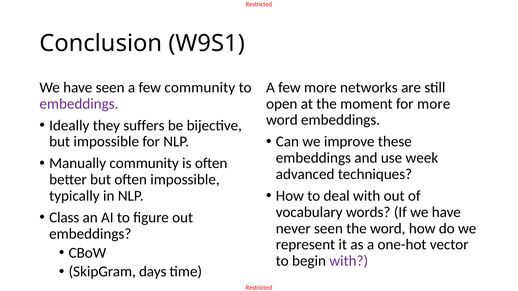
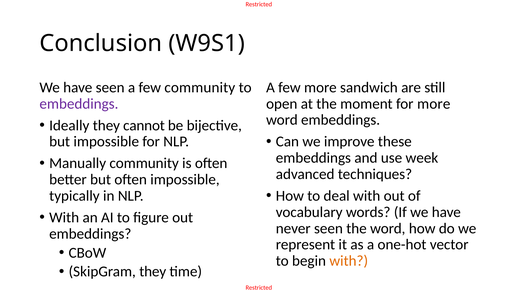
networks: networks -> sandwich (369, 88)
suffers: suffers -> cannot (144, 126)
Class: Class -> With (64, 218)
with colour: purple -> orange (349, 261)
SkipGram days: days -> they (153, 272)
